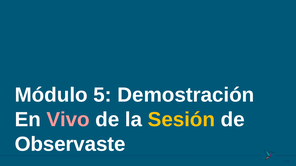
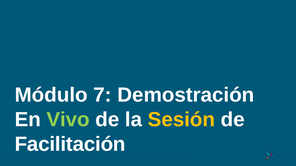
5: 5 -> 7 (102, 95)
Vivo colour: pink -> light green (68, 120)
Observaste: Observaste -> Facilitación (70, 145)
